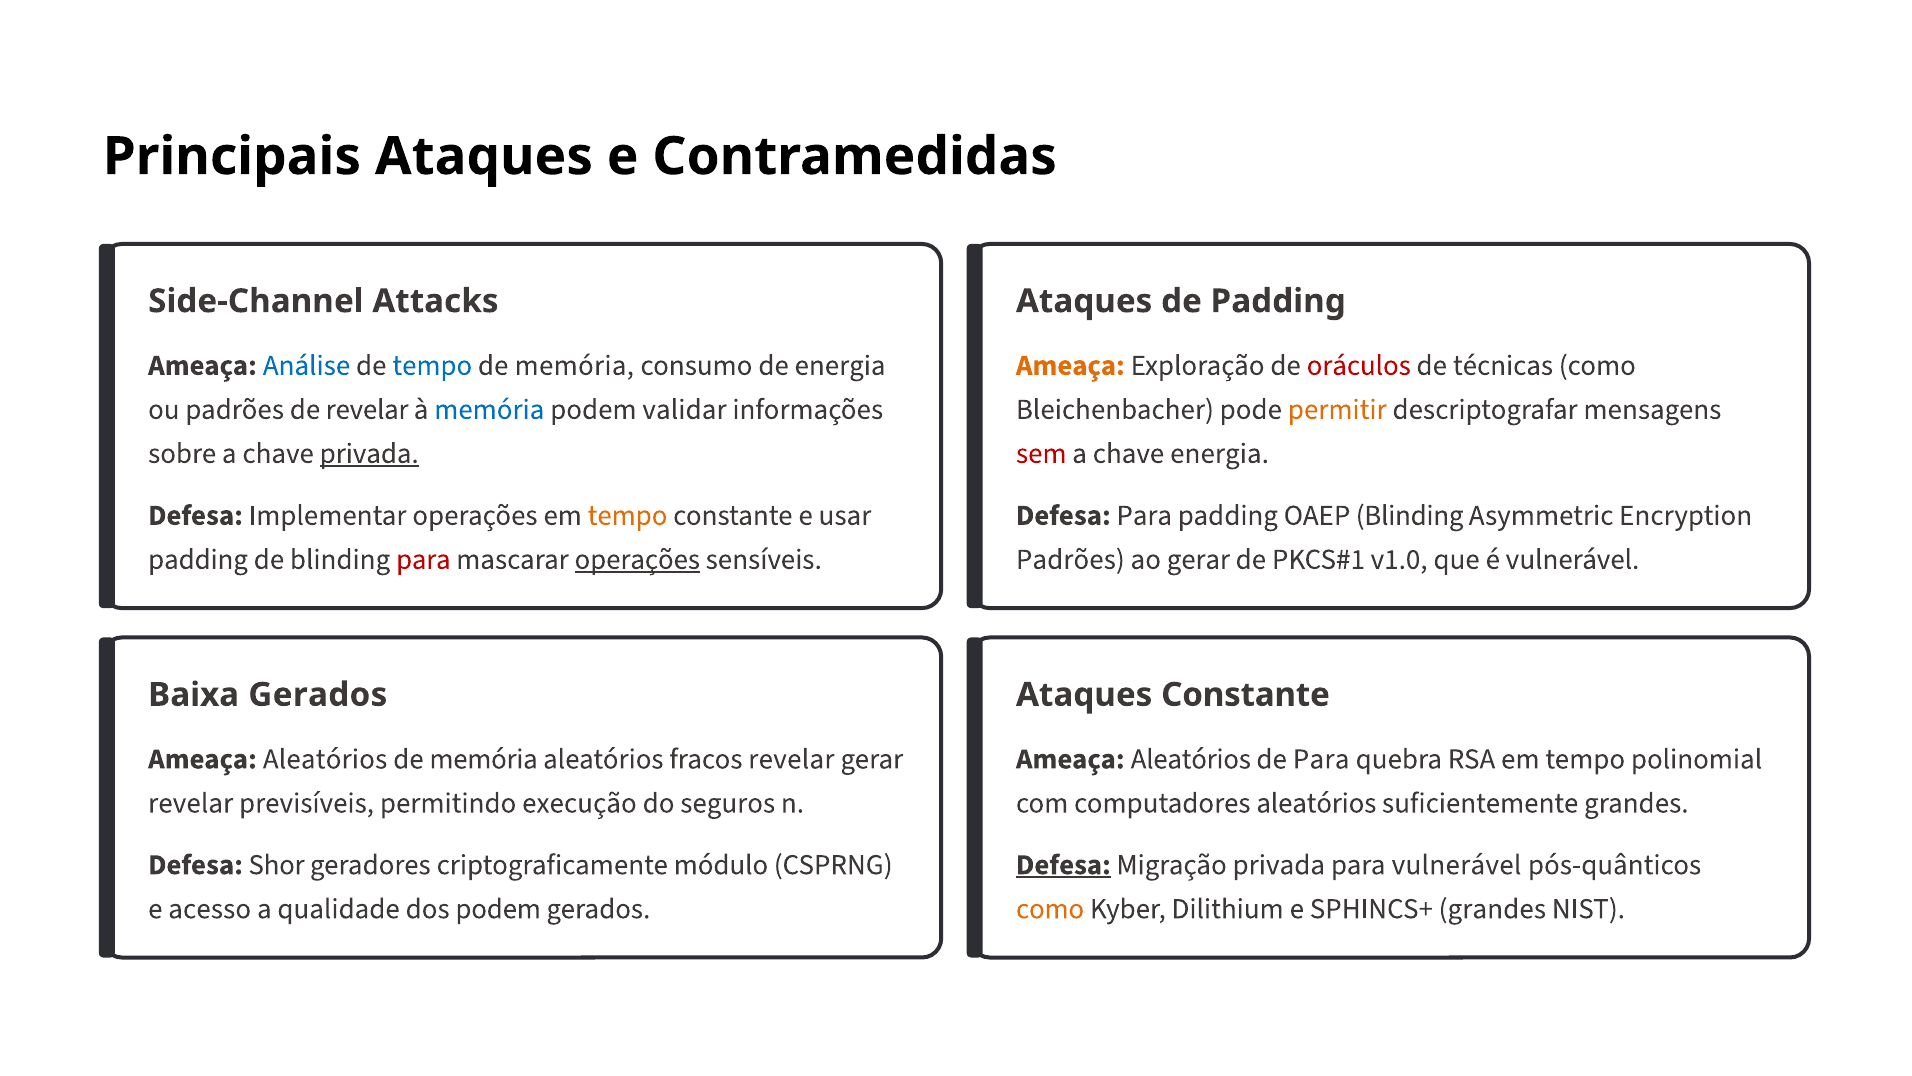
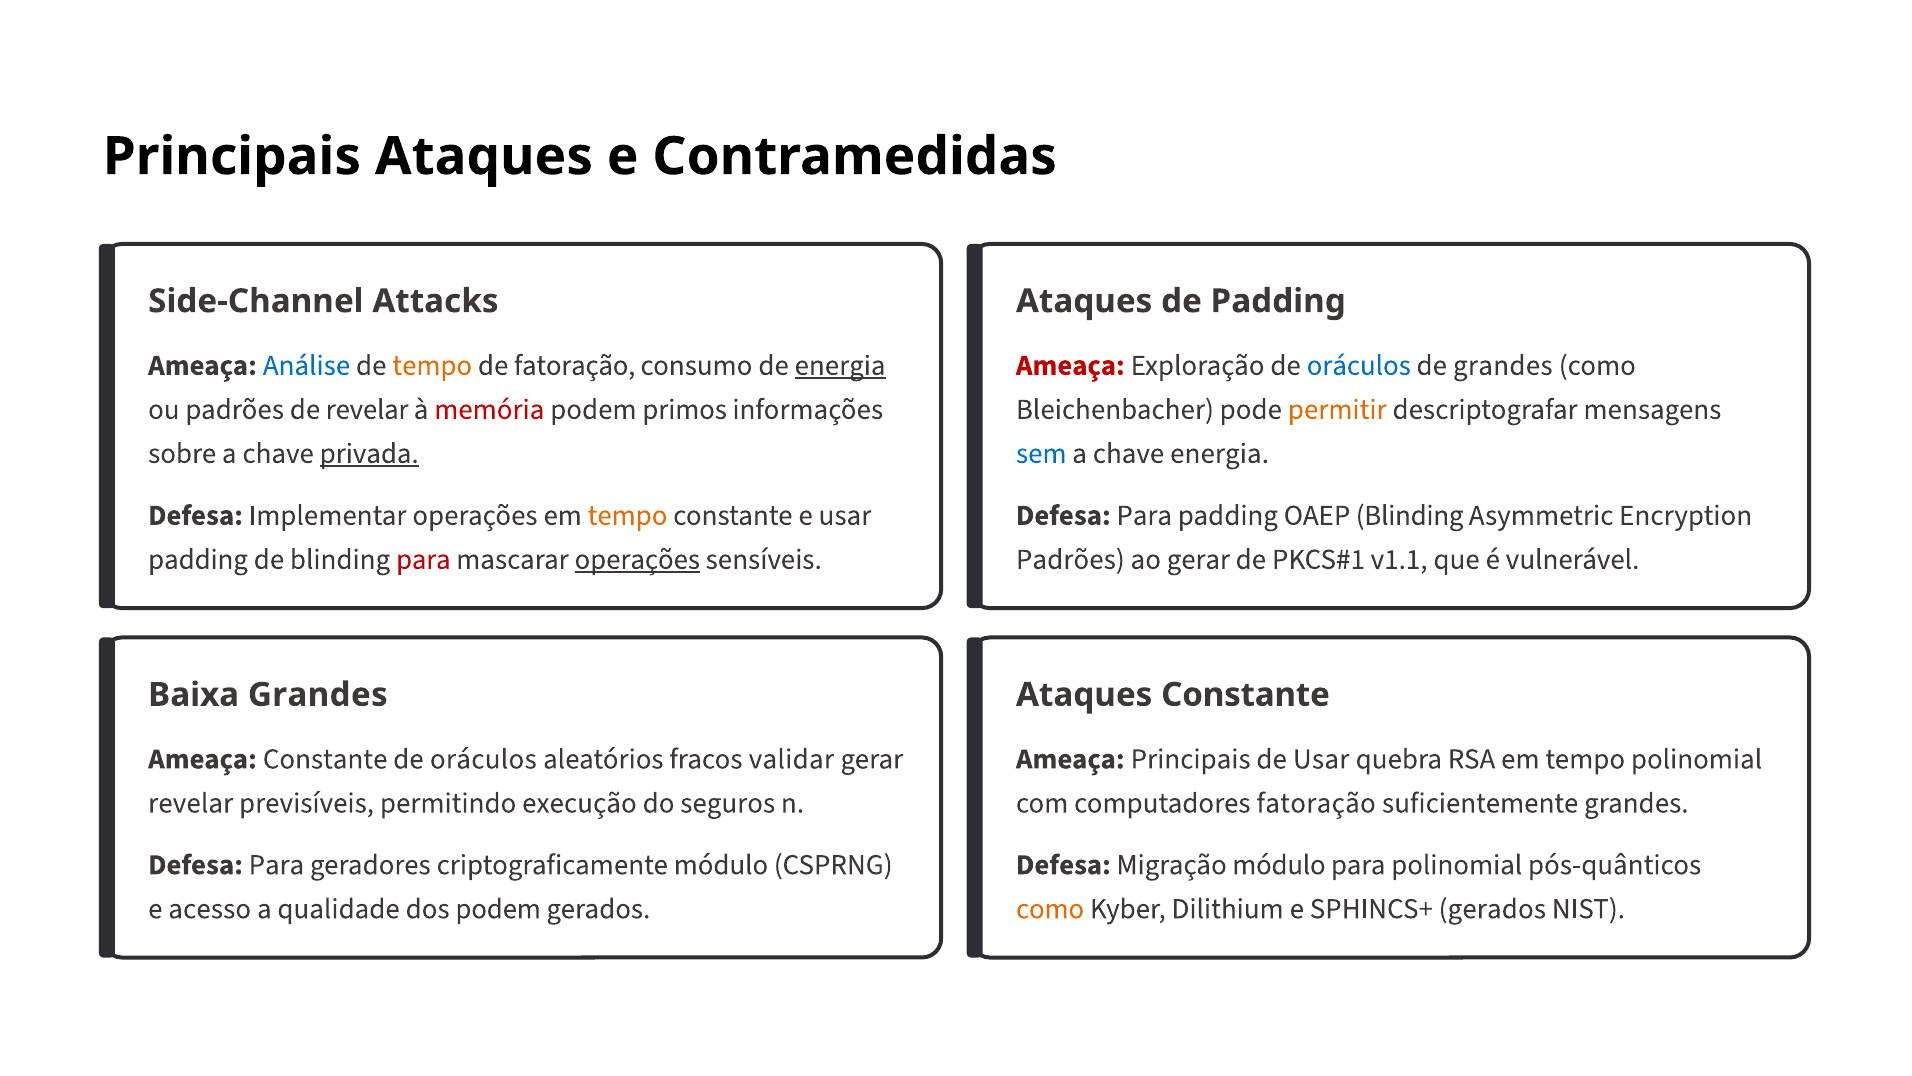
tempo colour: blue -> orange (432, 365)
memória: memória -> fatoração (575, 365)
energia underline: none -> present (840, 365)
Ameaça colour: orange -> red (1070, 365)
oráculos colour: red -> blue (1359, 365)
de técnicas: técnicas -> grandes (1503, 365)
memória colour: blue -> red (489, 409)
validar: validar -> primos (685, 409)
sem colour: red -> blue (1041, 453)
v1.0: v1.0 -> v1.1 (1399, 559)
Baixa Gerados: Gerados -> Grandes (318, 694)
Aleatórios: Aleatórios -> Constante (325, 759)
memória: memória -> oráculos (483, 759)
fracos revelar: revelar -> validar (791, 759)
Aleatórios: Aleatórios -> Principais (1191, 759)
de Para: Para -> Usar (1321, 759)
computadores aleatórios: aleatórios -> fatoração (1316, 803)
Shor: Shor -> Para (276, 864)
Defesa underline: present -> none (1063, 864)
Migração privada: privada -> módulo (1279, 864)
para vulnerável: vulnerável -> polinomial (1457, 864)
SPHINCS+ grandes: grandes -> gerados (1492, 908)
